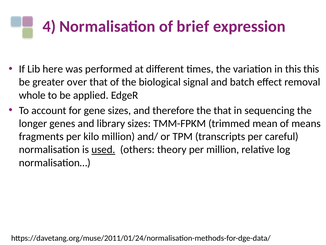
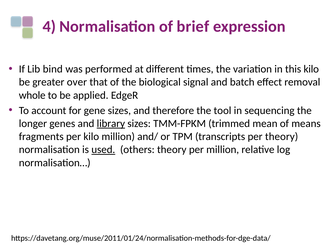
here: here -> bind (53, 69)
this this: this -> kilo (311, 69)
the that: that -> tool (222, 110)
library underline: none -> present (111, 123)
per careful: careful -> theory (282, 136)
